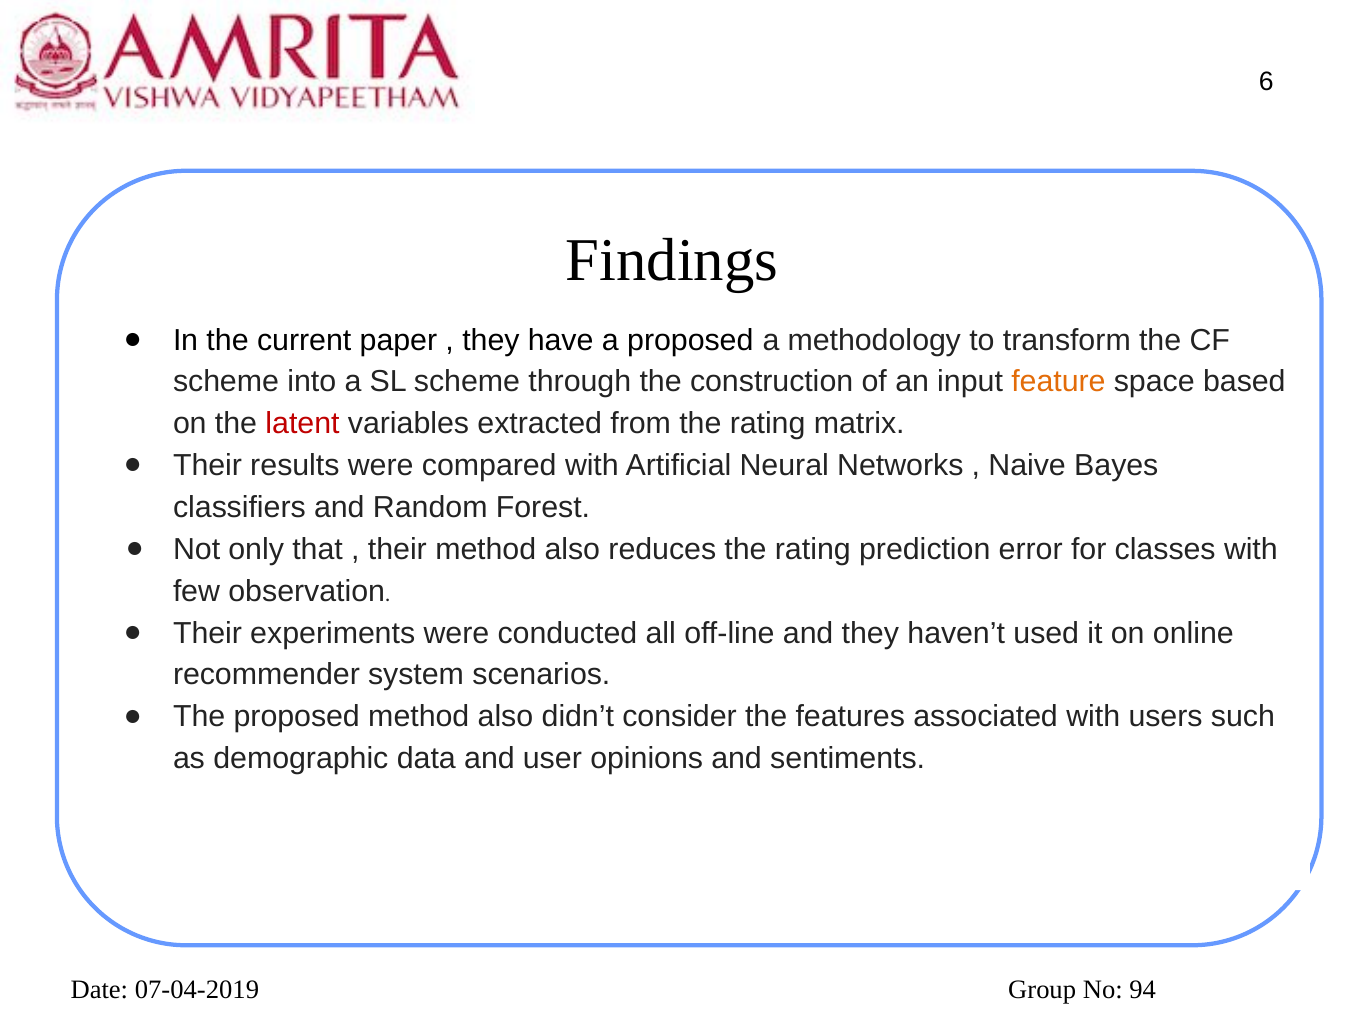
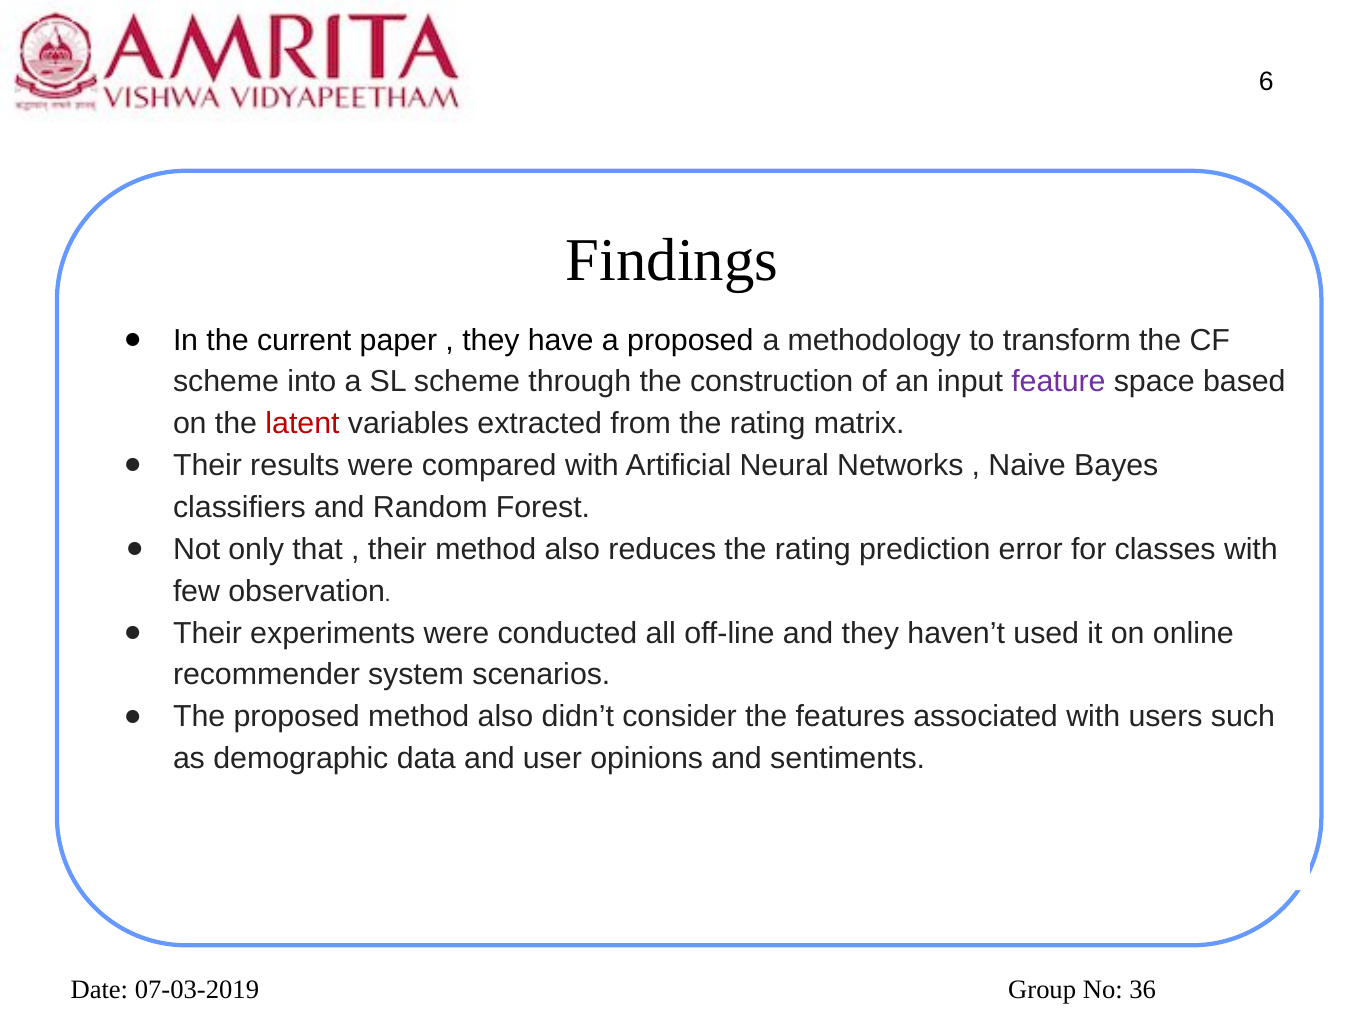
feature colour: orange -> purple (1058, 382)
07-04-2019: 07-04-2019 -> 07-03-2019 (197, 990)
94: 94 -> 36 (1143, 990)
